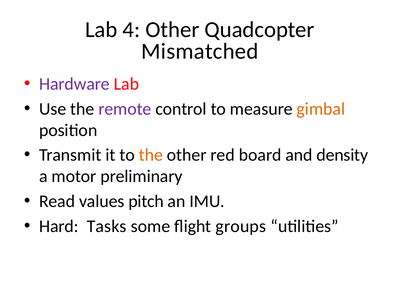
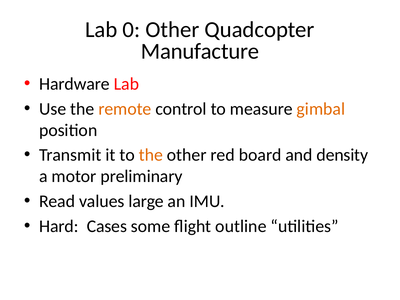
4: 4 -> 0 (131, 29)
Mismatched: Mismatched -> Manufacture (200, 51)
Hardware colour: purple -> black (74, 84)
remote colour: purple -> orange (125, 109)
pitch: pitch -> large (146, 201)
Tasks: Tasks -> Cases (107, 226)
groups: groups -> outline (241, 226)
